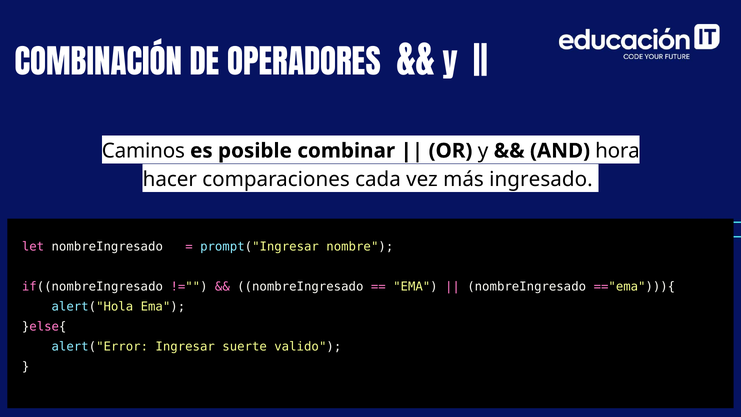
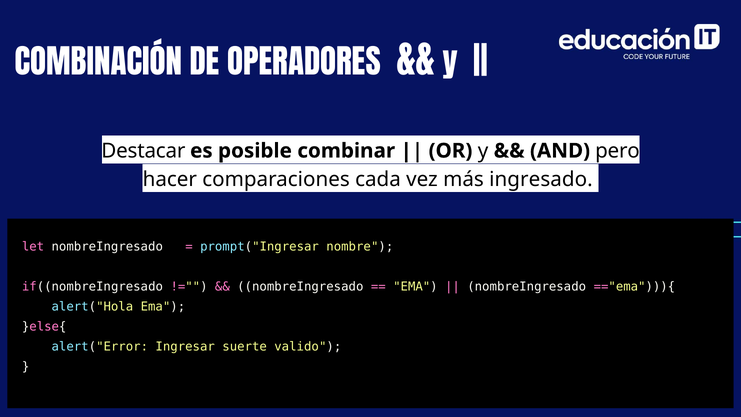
Caminos: Caminos -> Destacar (143, 151)
hora: hora -> pero (617, 151)
